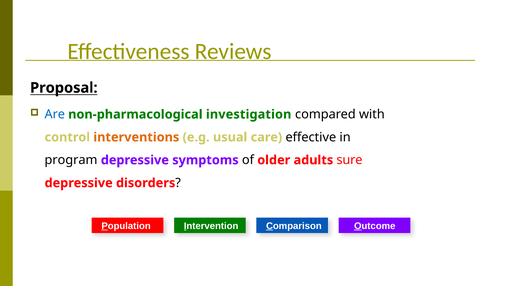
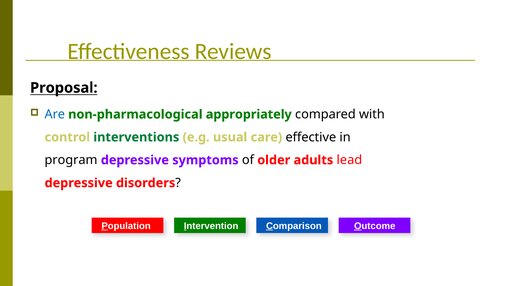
investigation: investigation -> appropriately (249, 114)
interventions colour: orange -> green (136, 137)
sure: sure -> lead (349, 160)
